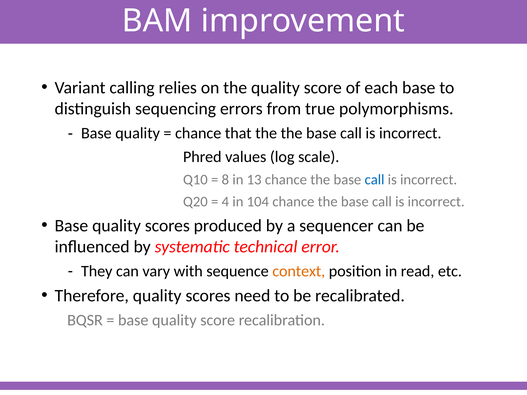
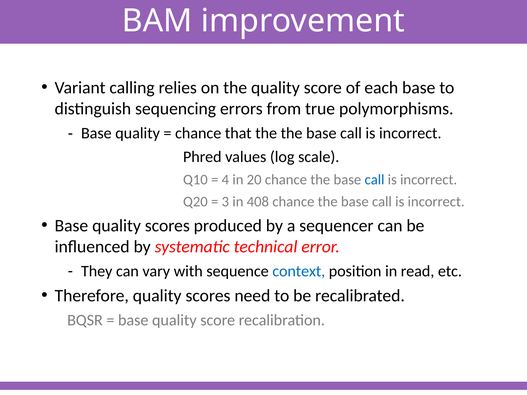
8: 8 -> 4 (225, 180)
13: 13 -> 20 (254, 180)
4: 4 -> 3 (225, 202)
104: 104 -> 408 (258, 202)
context colour: orange -> blue (299, 271)
